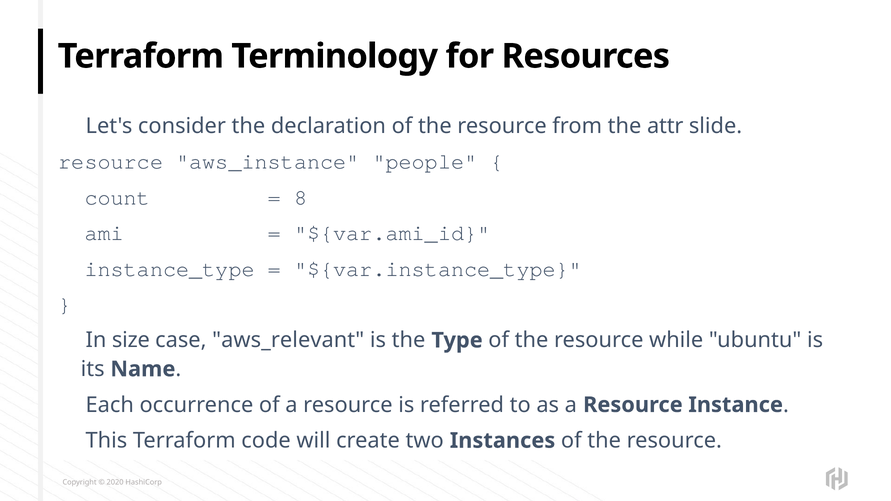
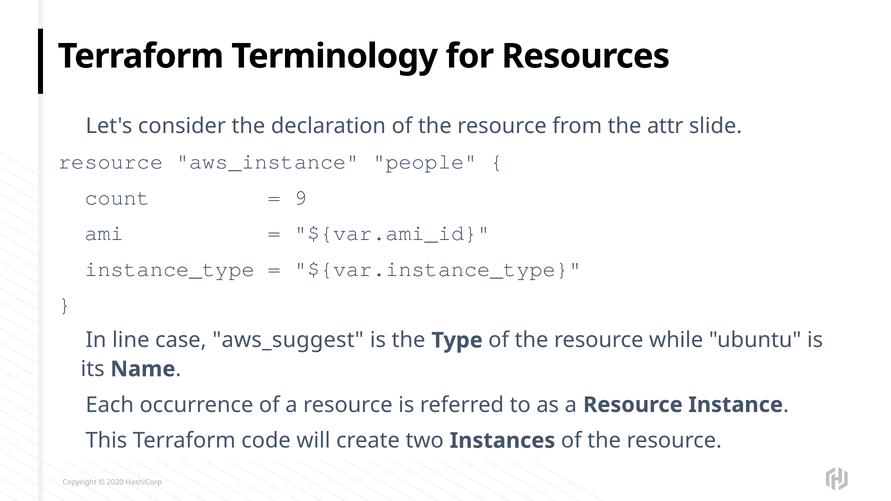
8: 8 -> 9 (301, 197)
size: size -> line (131, 340)
aws_relevant: aws_relevant -> aws_suggest (288, 340)
